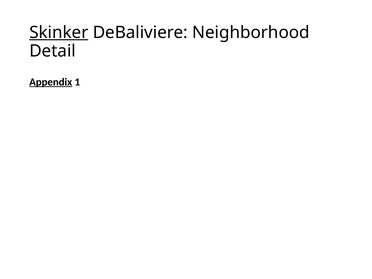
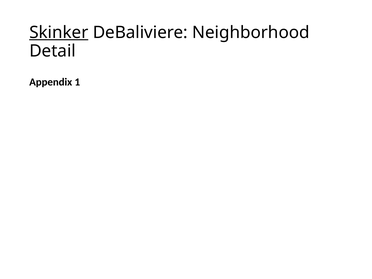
Appendix underline: present -> none (51, 82)
